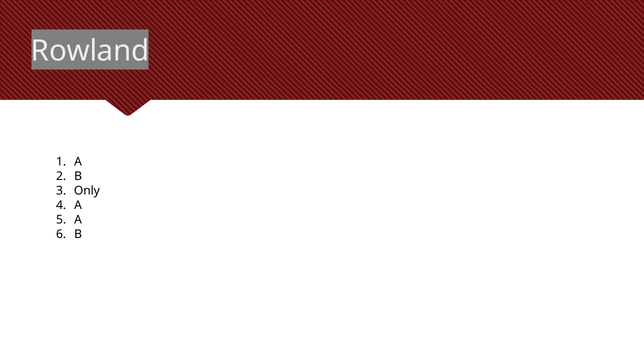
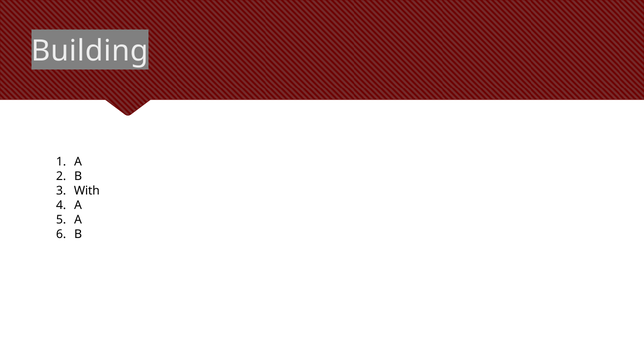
Rowland: Rowland -> Building (90, 51)
Only: Only -> With (87, 191)
